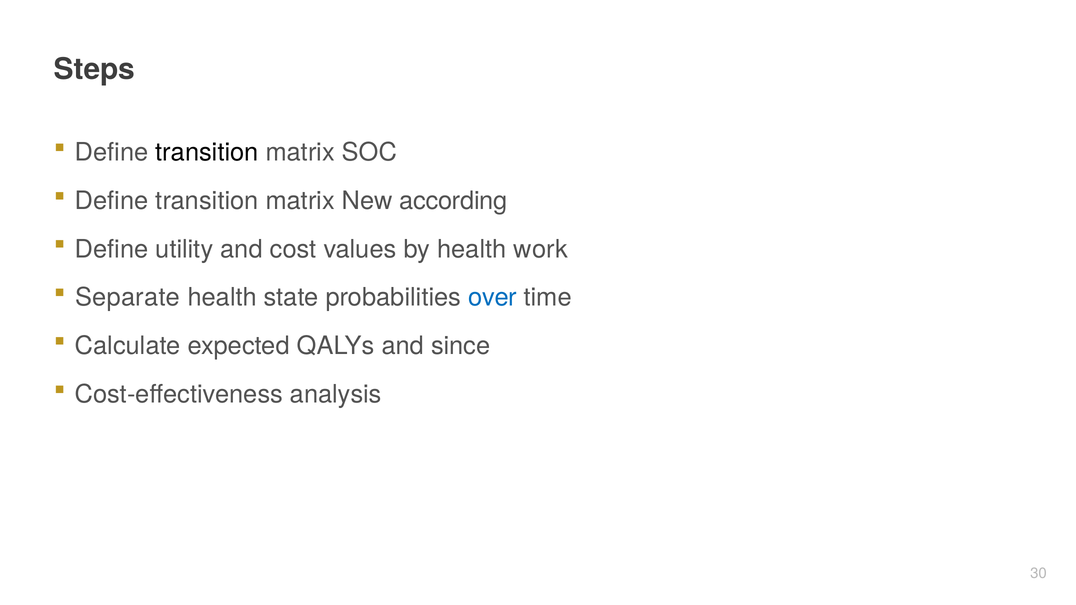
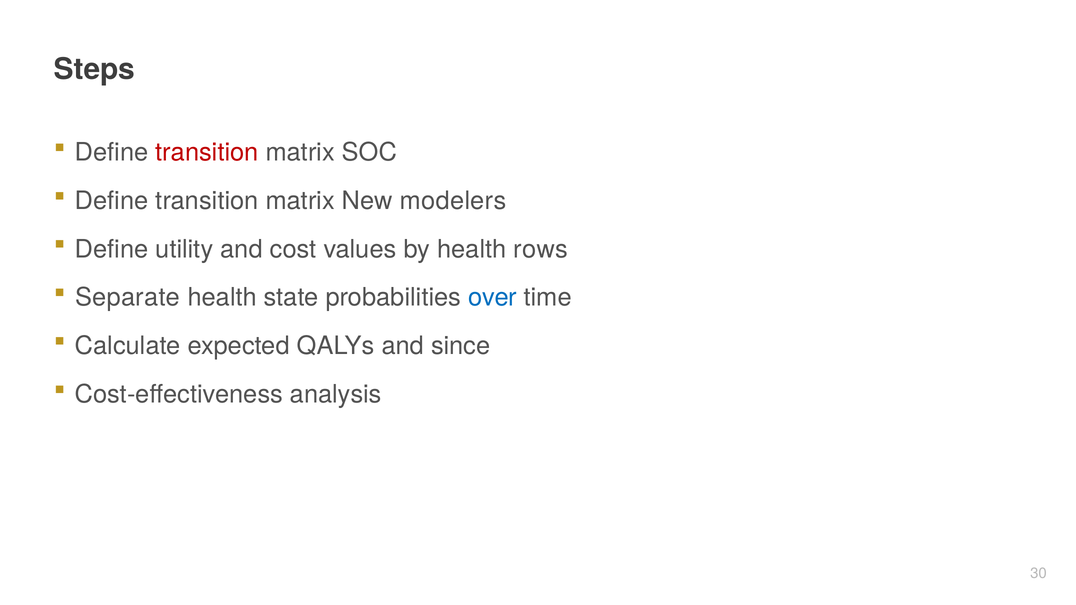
transition colour: black -> red (207, 152)
according: according -> modelers (453, 201)
work: work -> rows (541, 249)
